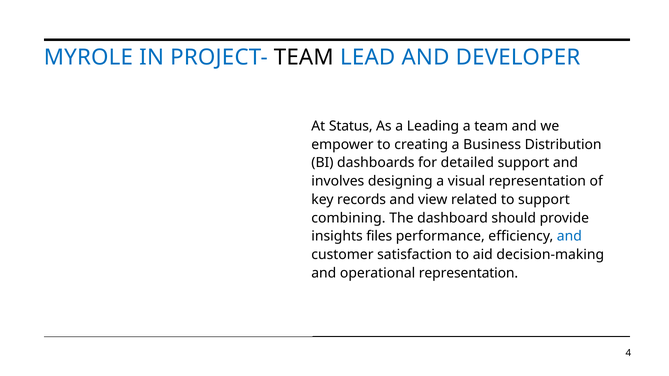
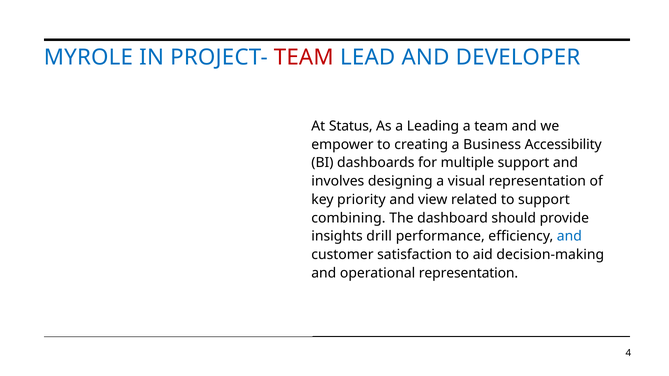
TEAM colour: black -> red (304, 57)
Distribution: Distribution -> Accessibility (563, 145)
detailed: detailed -> multiple (467, 163)
records: records -> priority (361, 200)
files: files -> drill (379, 237)
